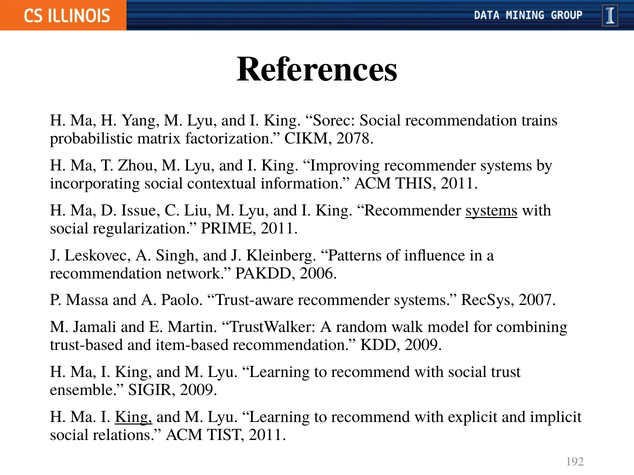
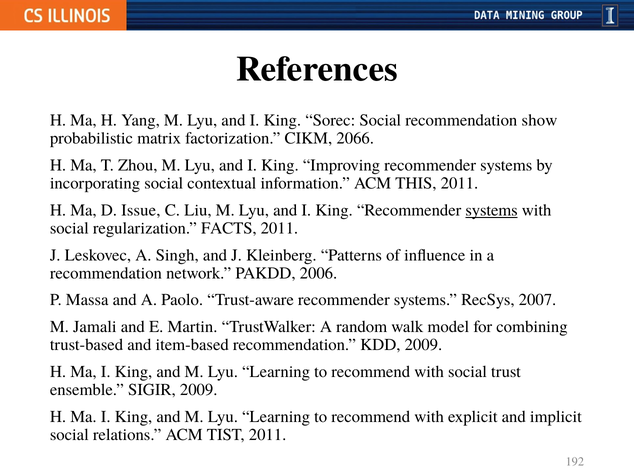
trains: trains -> show (540, 120)
2078: 2078 -> 2066 (355, 139)
PRIME: PRIME -> FACTS (229, 228)
King underline: present -> none (133, 417)
